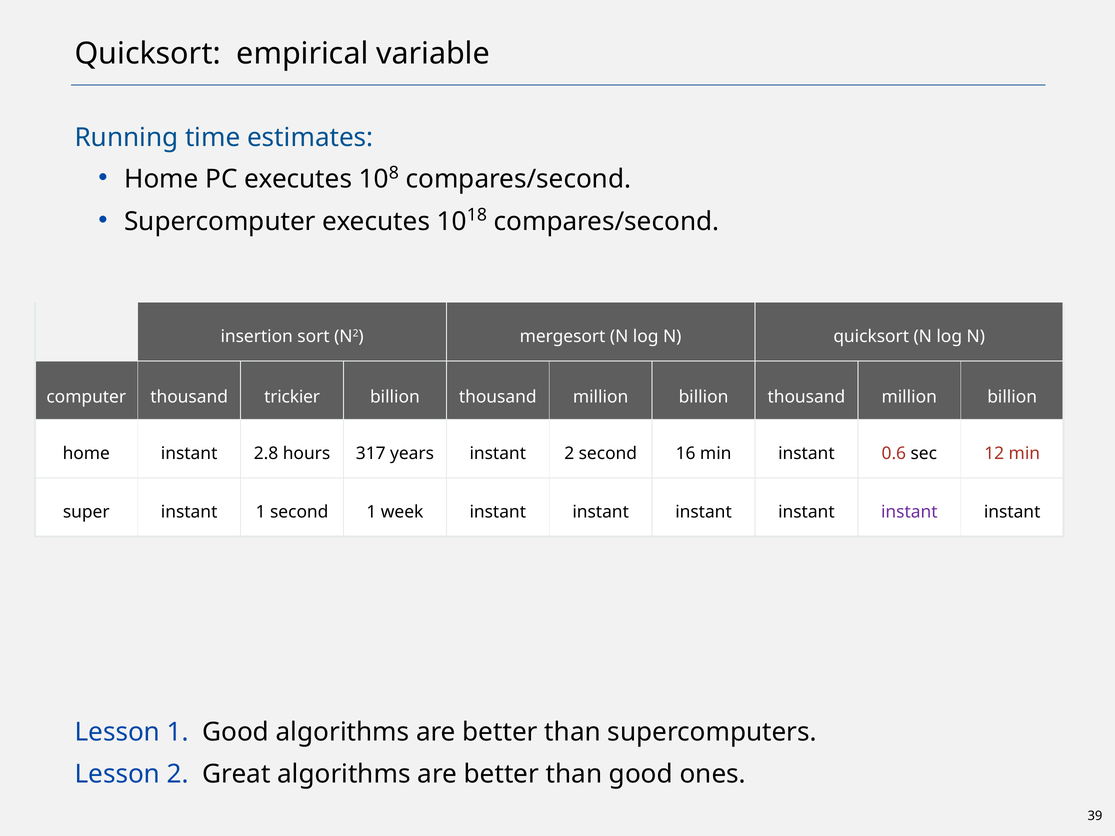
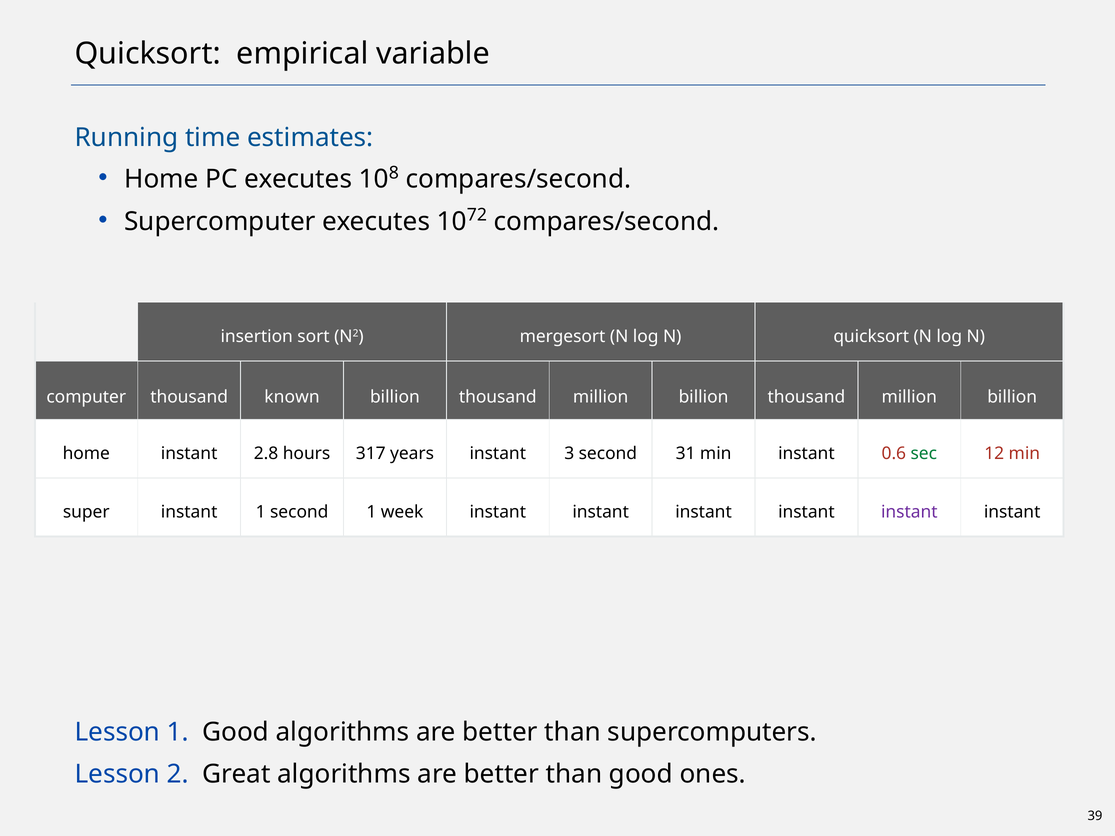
18: 18 -> 72 (477, 215)
trickier: trickier -> known (292, 397)
instant 2: 2 -> 3 (569, 454)
16: 16 -> 31 (686, 454)
sec colour: black -> green (924, 454)
